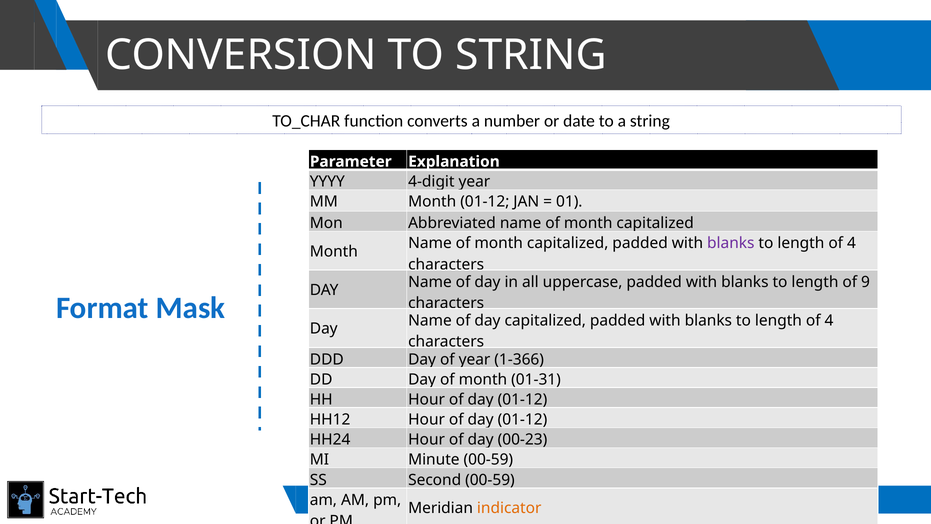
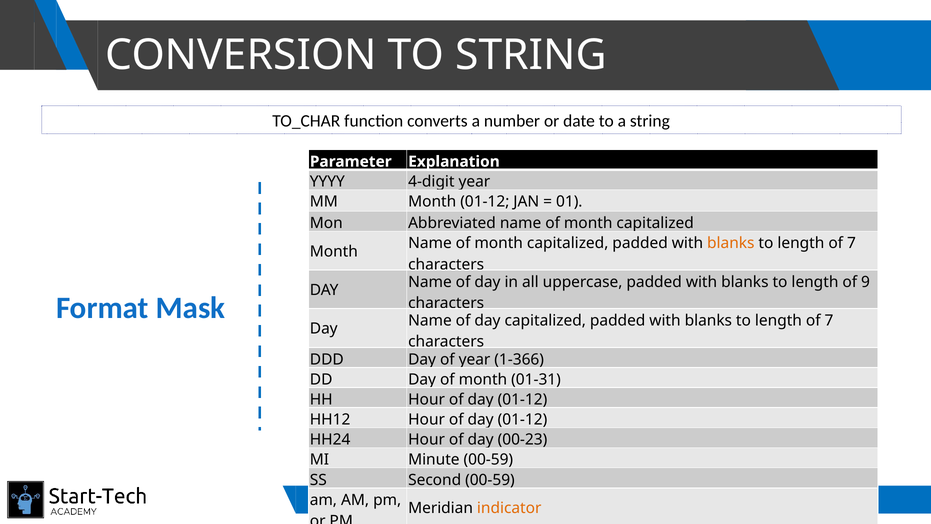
blanks colour: purple -> orange (731, 243)
4: 4 -> 7 (851, 243)
4: 4 -> 7 (829, 321)
